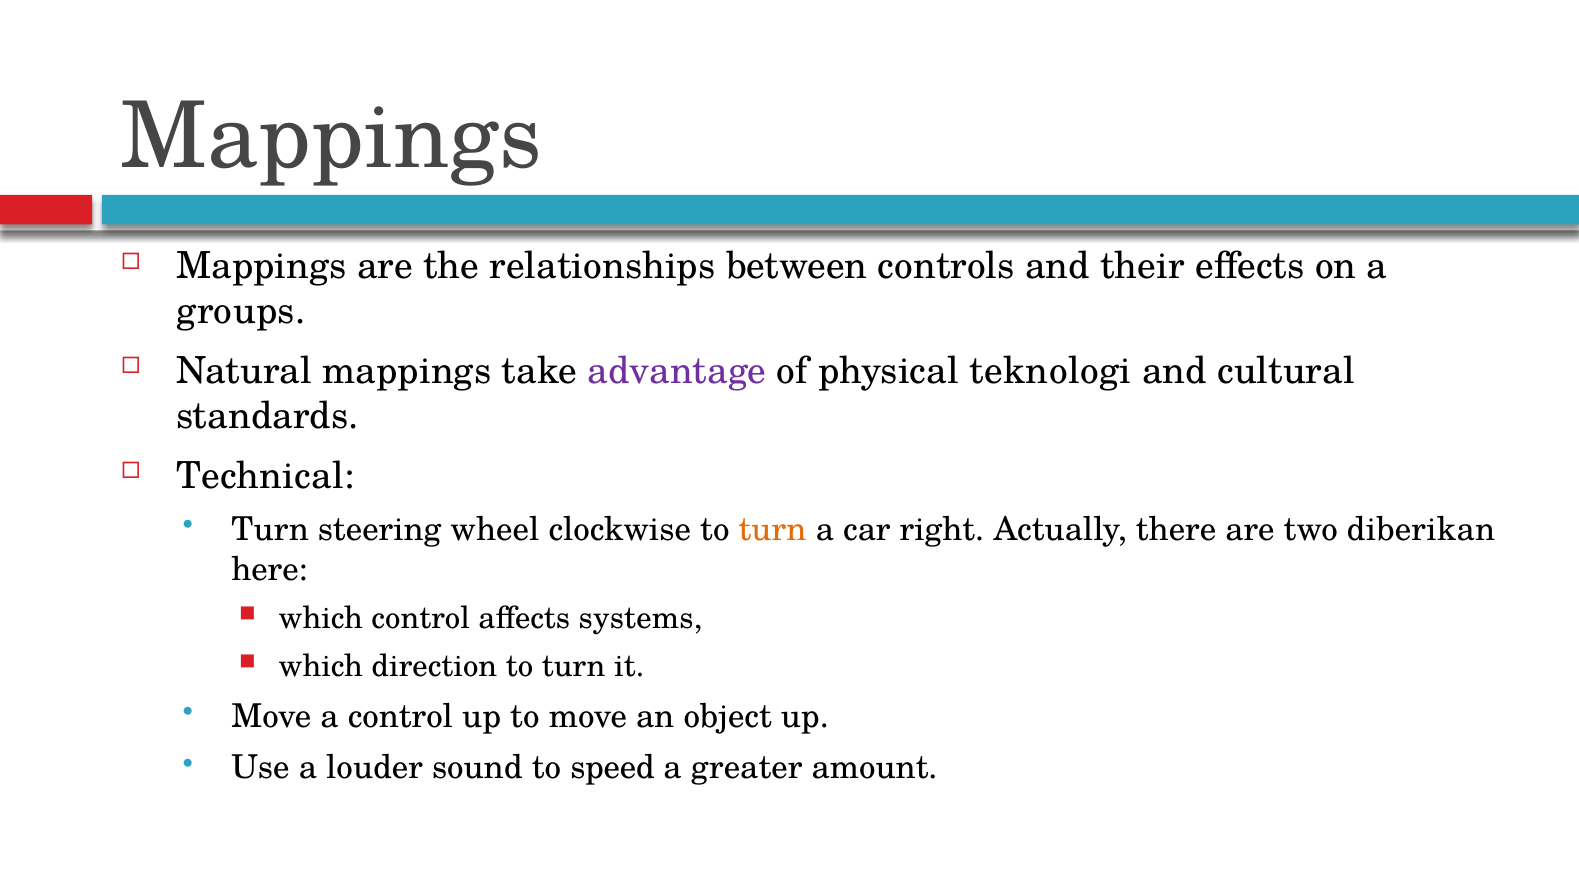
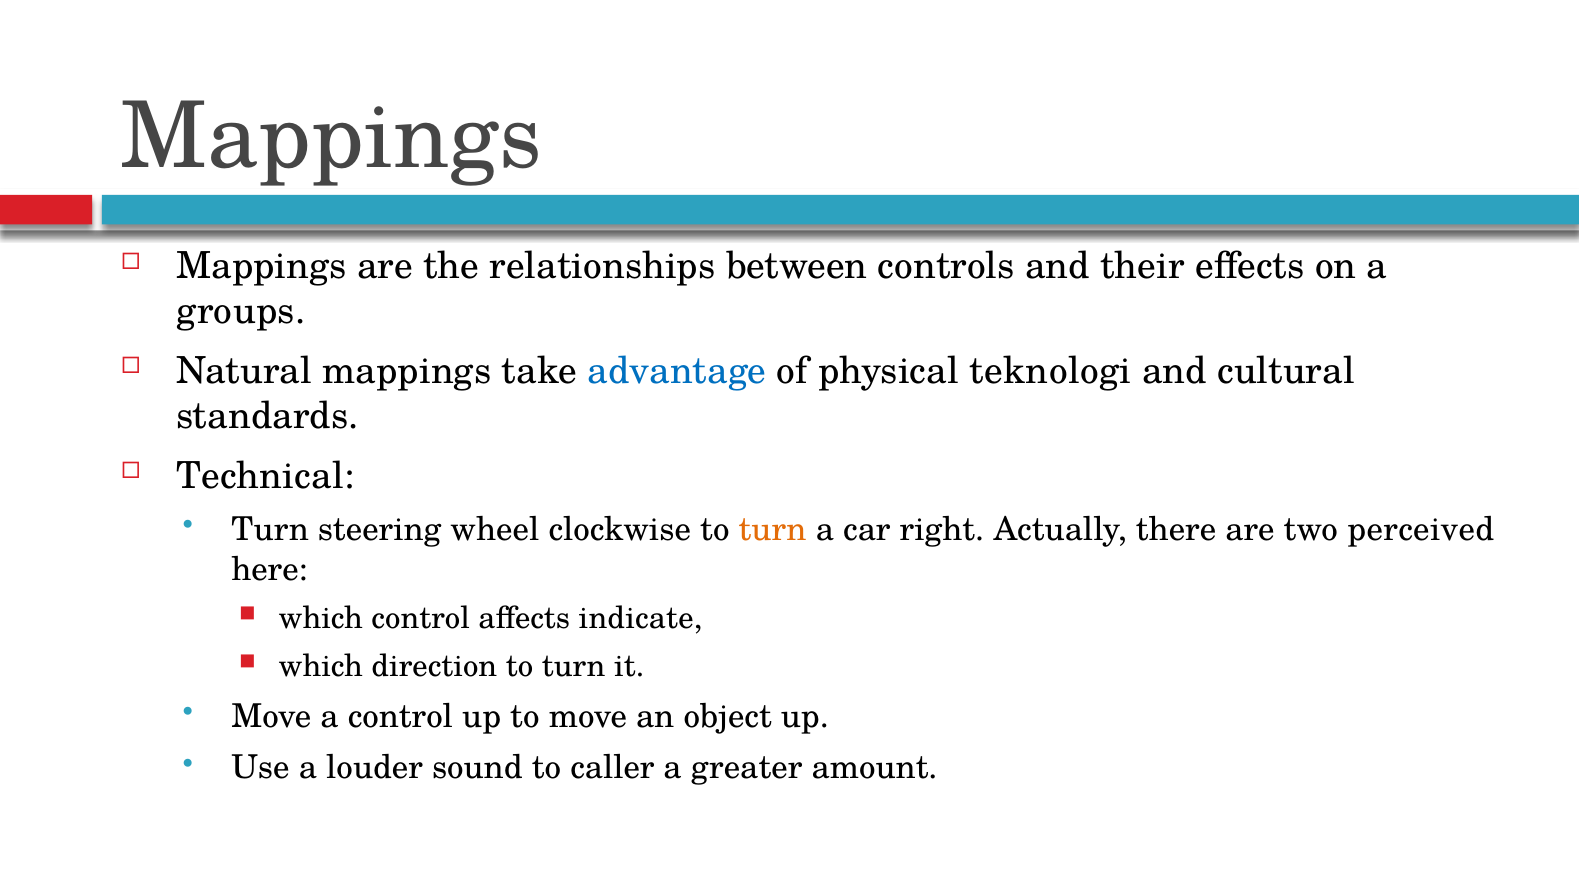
advantage colour: purple -> blue (677, 371)
diberikan: diberikan -> perceived (1421, 530)
systems: systems -> indicate (641, 618)
speed: speed -> caller (612, 768)
